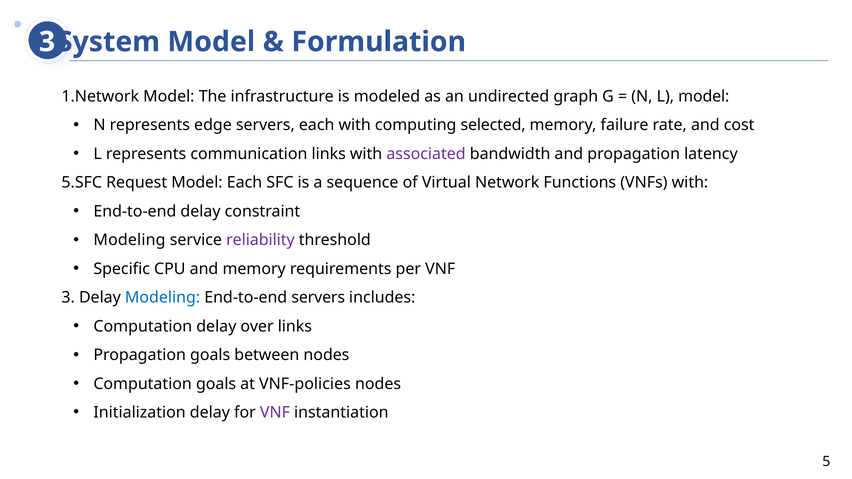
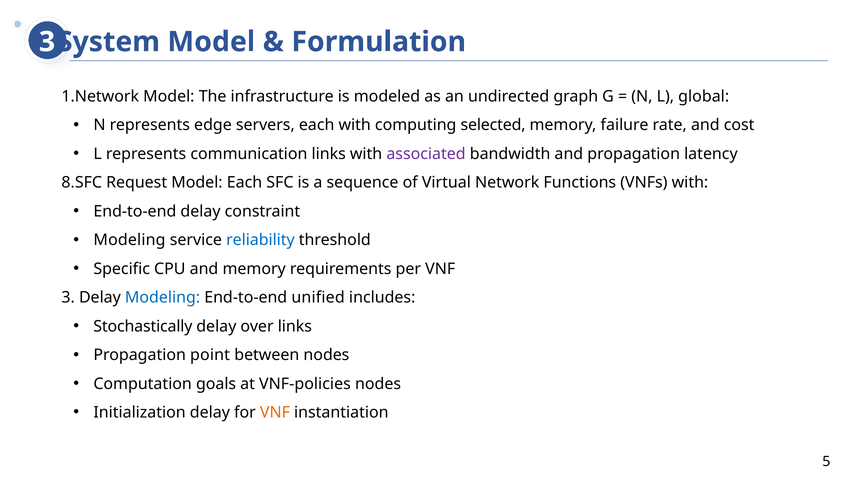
L model: model -> global (704, 96)
5.SFC: 5.SFC -> 8.SFC (82, 183)
reliability colour: purple -> blue (260, 240)
End-to-end servers: servers -> unified (318, 298)
Computation: Computation -> Stochastically (143, 327)
Propagation goals: goals -> point (210, 355)
VNF colour: purple -> orange (275, 413)
